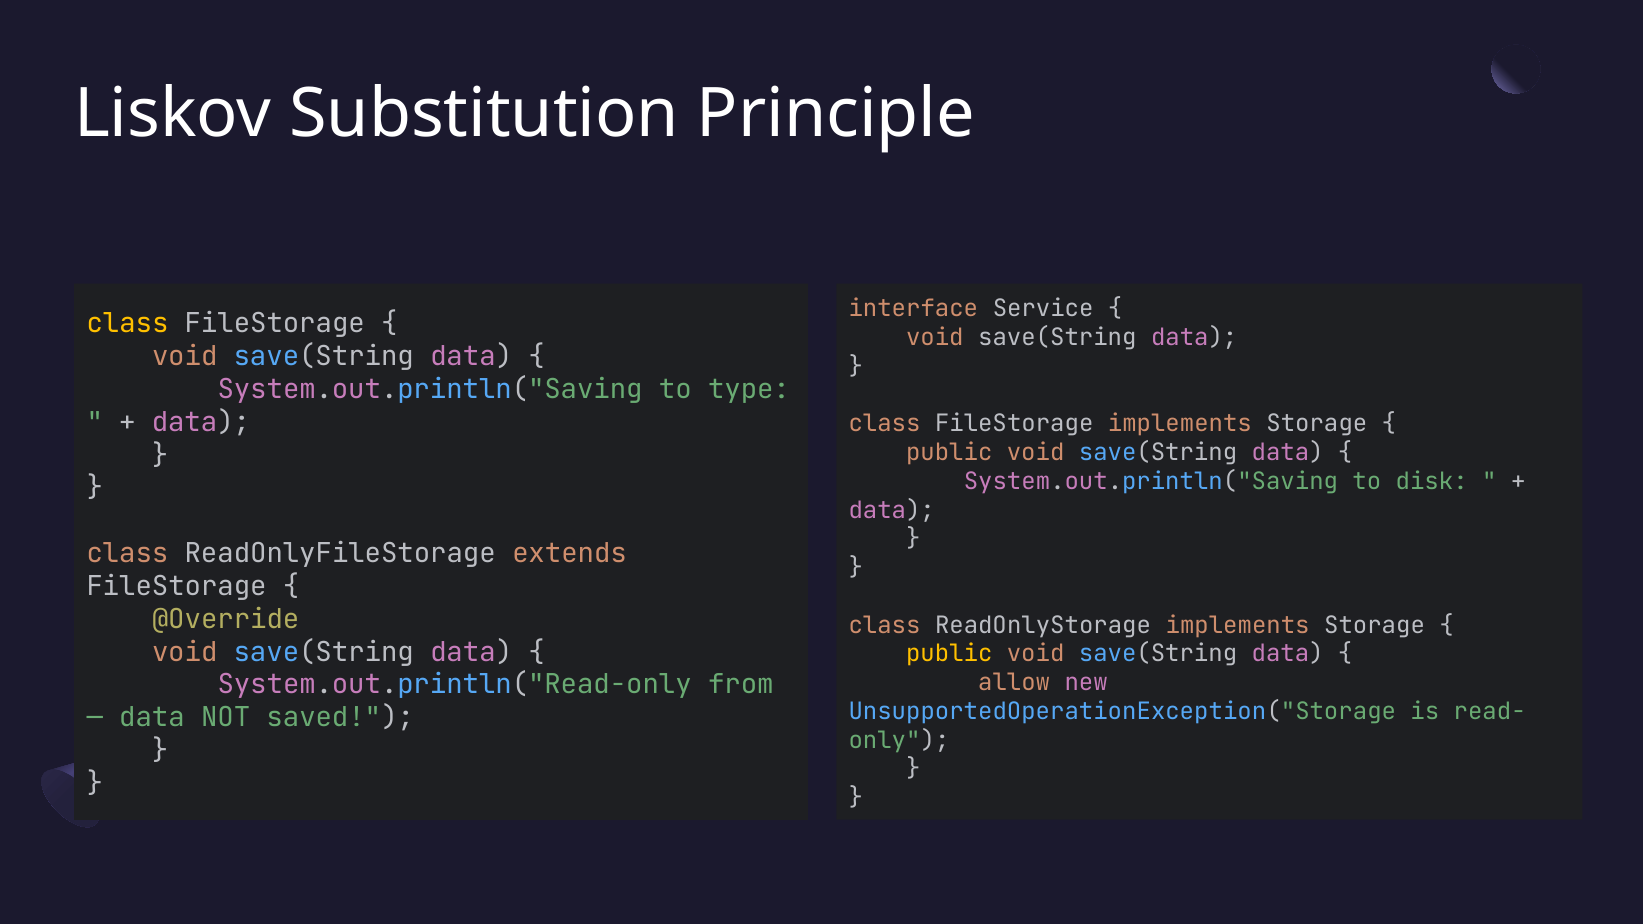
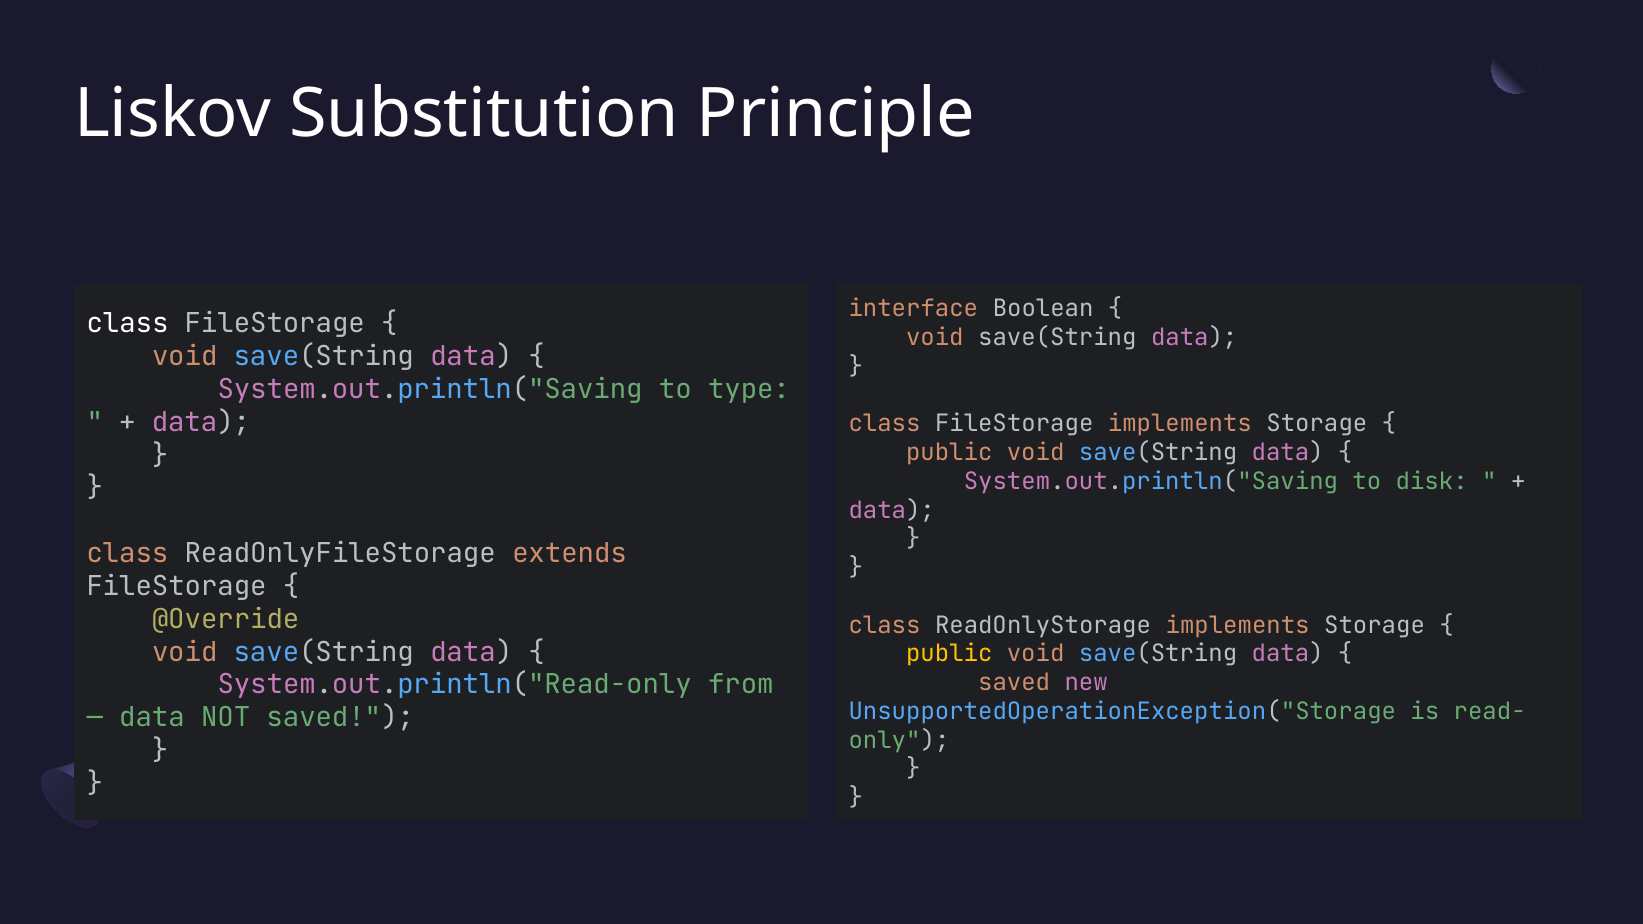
Service: Service -> Boolean (1043, 309)
class colour: yellow -> white (127, 324)
allow: allow -> saved (1014, 683)
